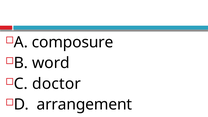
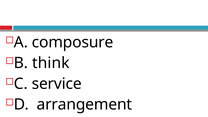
word: word -> think (51, 63)
doctor: doctor -> service (57, 84)
